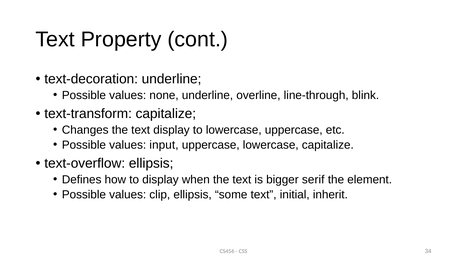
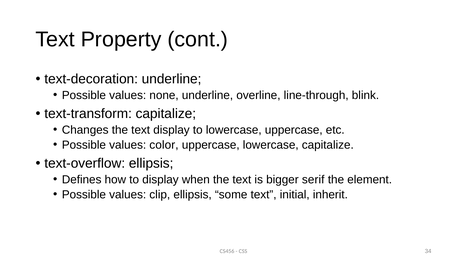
input: input -> color (164, 145)
